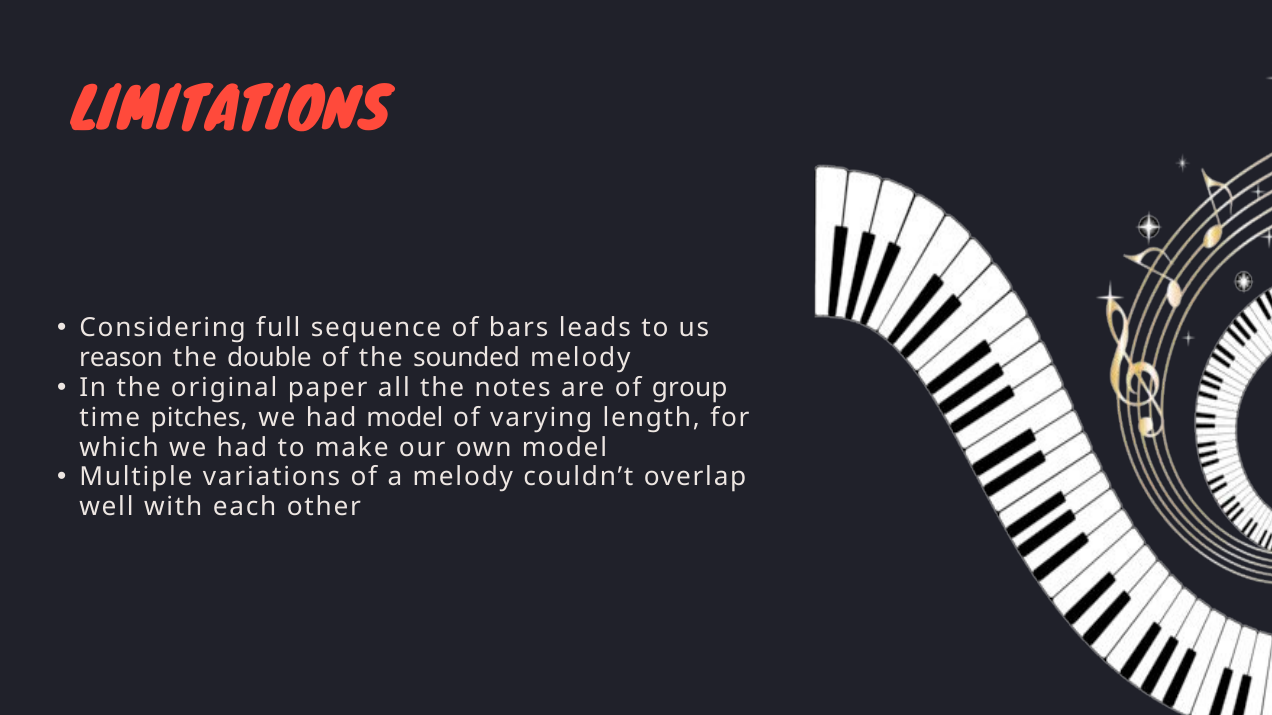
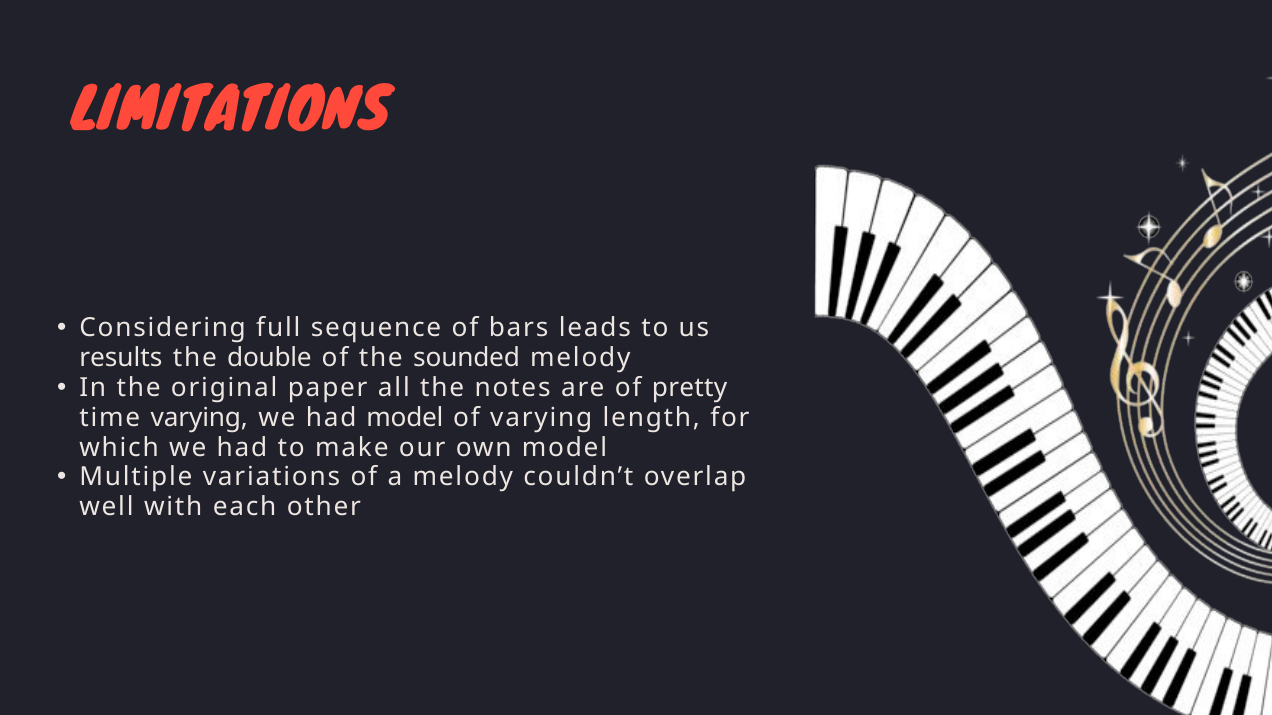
reason: reason -> results (121, 358)
group: group -> pretty (690, 388)
time pitches: pitches -> varying (199, 418)
